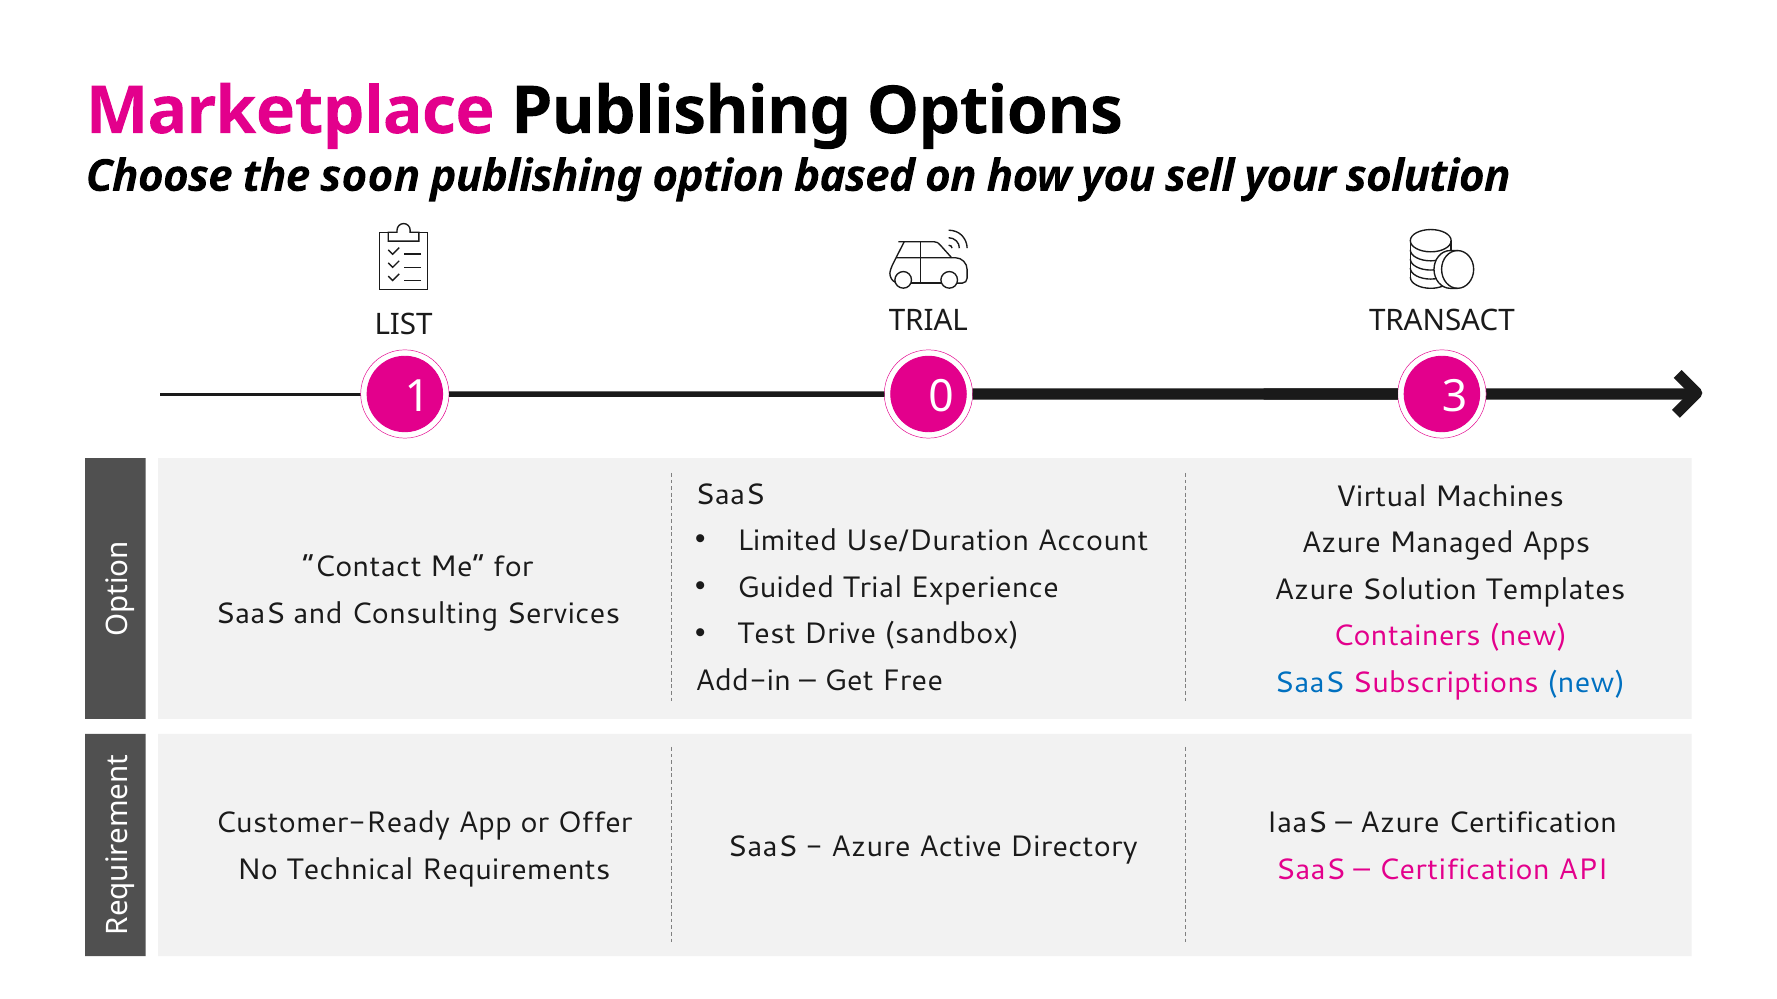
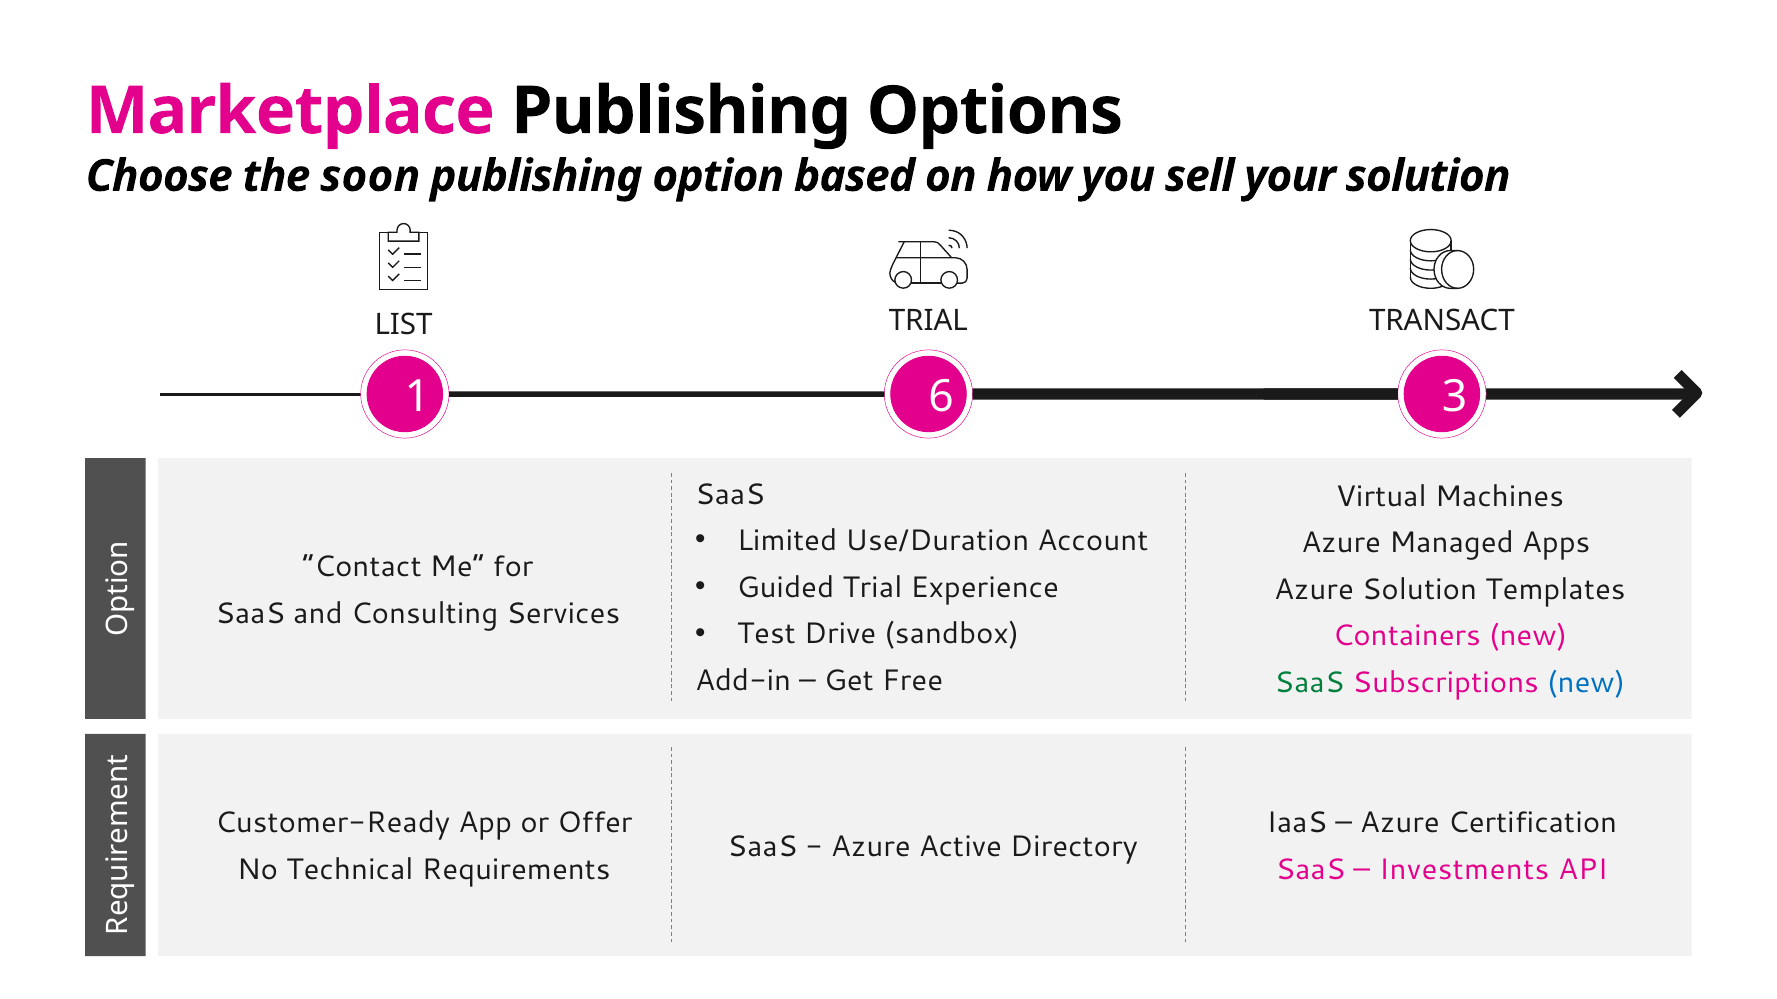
0: 0 -> 6 (941, 397)
SaaS colour: blue -> green (1309, 683)
Certification: Certification -> Investments (1464, 870)
